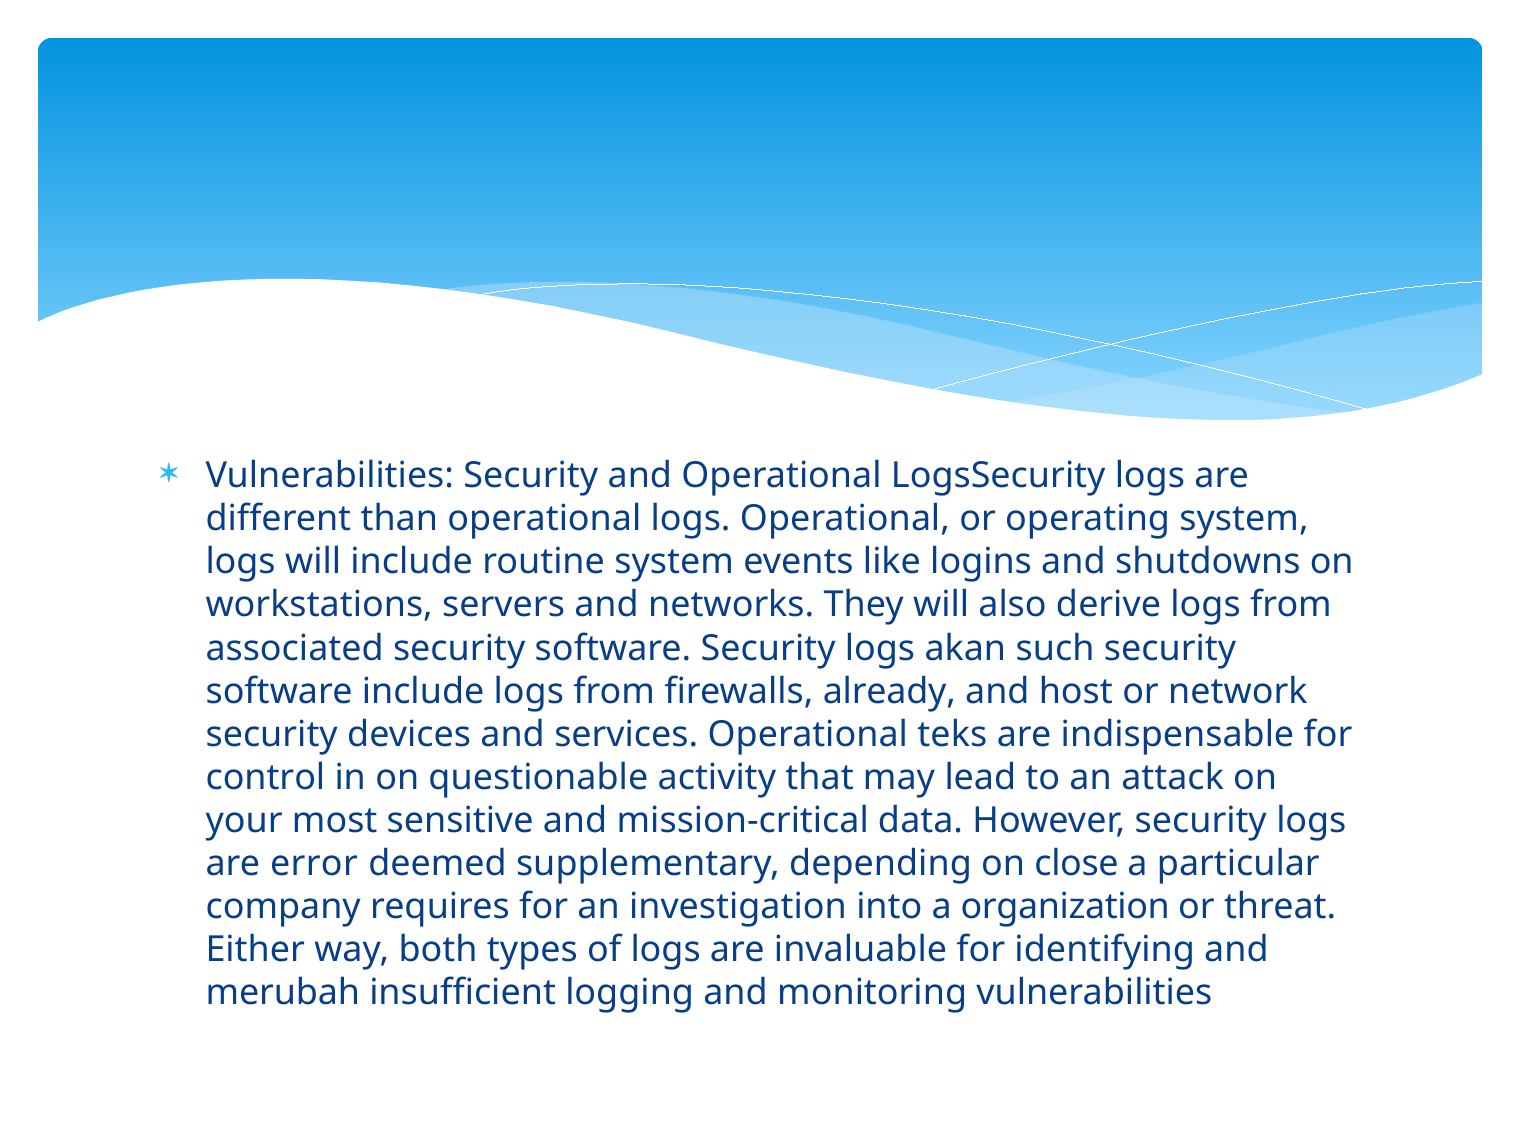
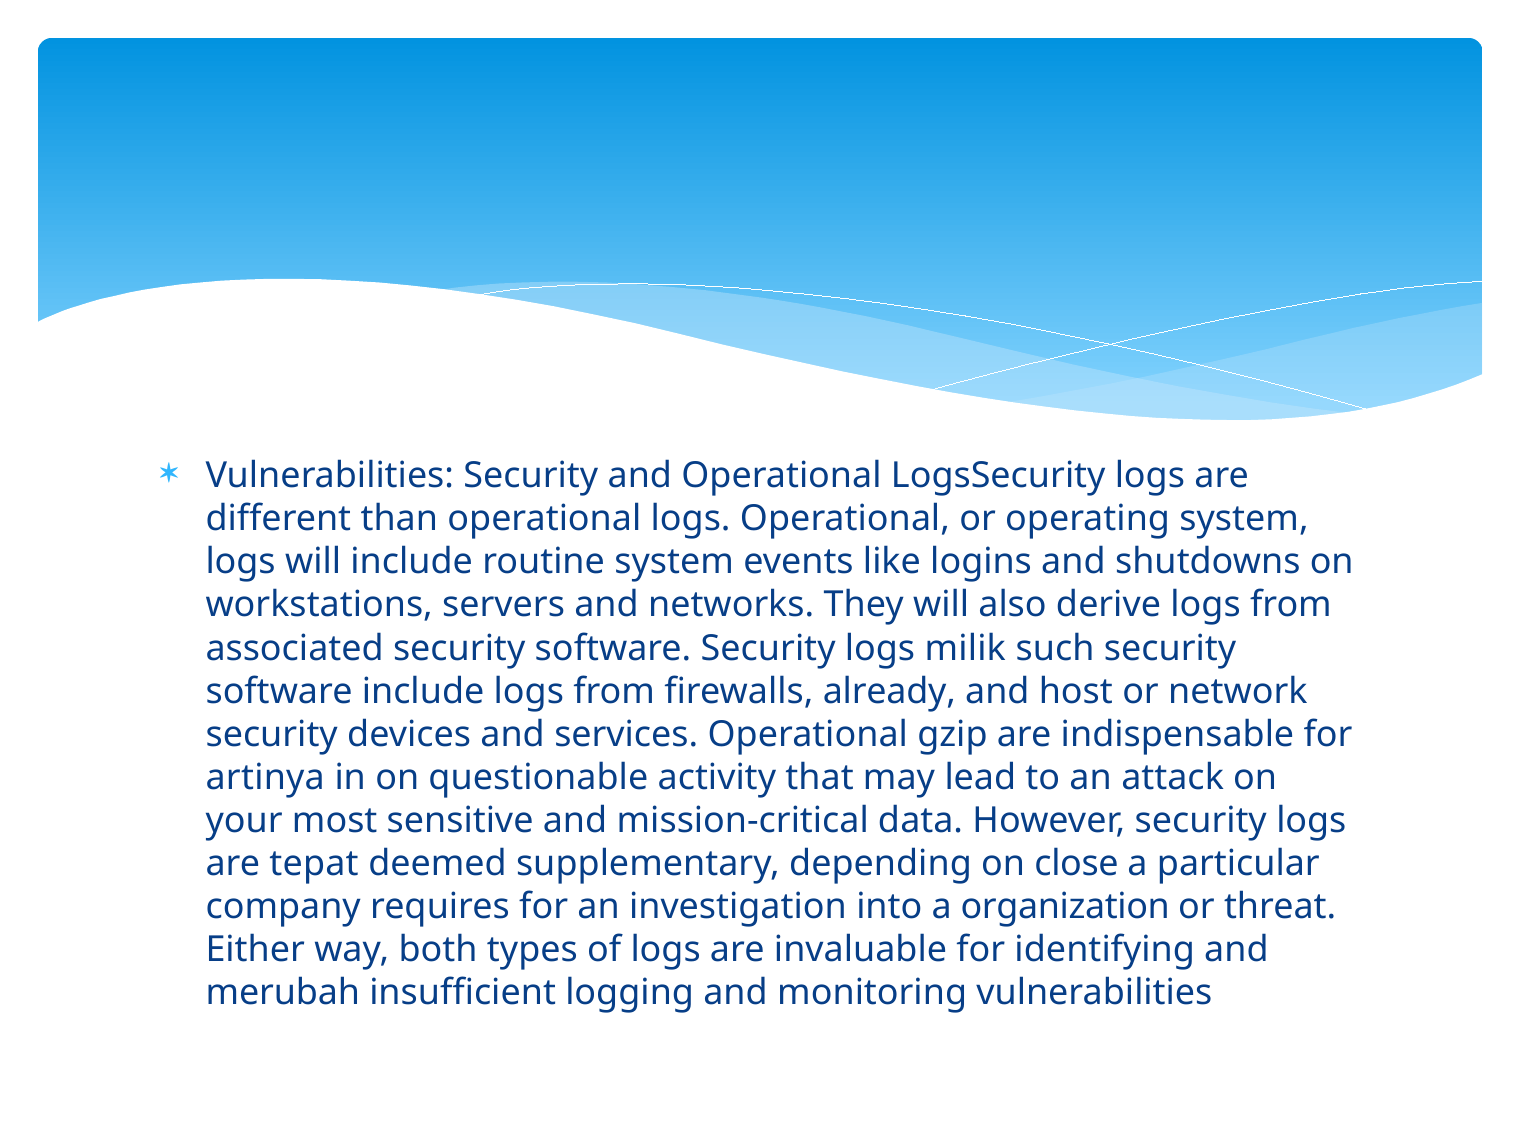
akan: akan -> milik (965, 648)
teks: teks -> gzip (952, 734)
control: control -> artinya (265, 778)
error: error -> tepat (314, 864)
